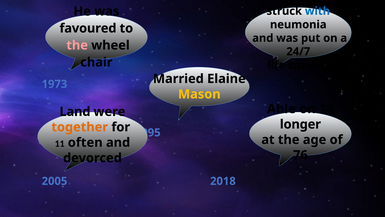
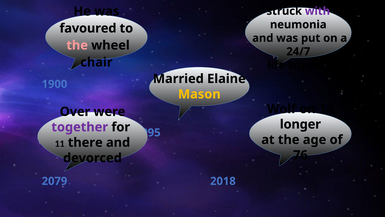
with colour: blue -> purple (317, 11)
1973: 1973 -> 1900 (54, 84)
Able: Able -> Wolf (281, 109)
Land: Land -> Over (75, 111)
together colour: orange -> purple (80, 127)
often: often -> there (85, 142)
2005: 2005 -> 2079 (54, 181)
